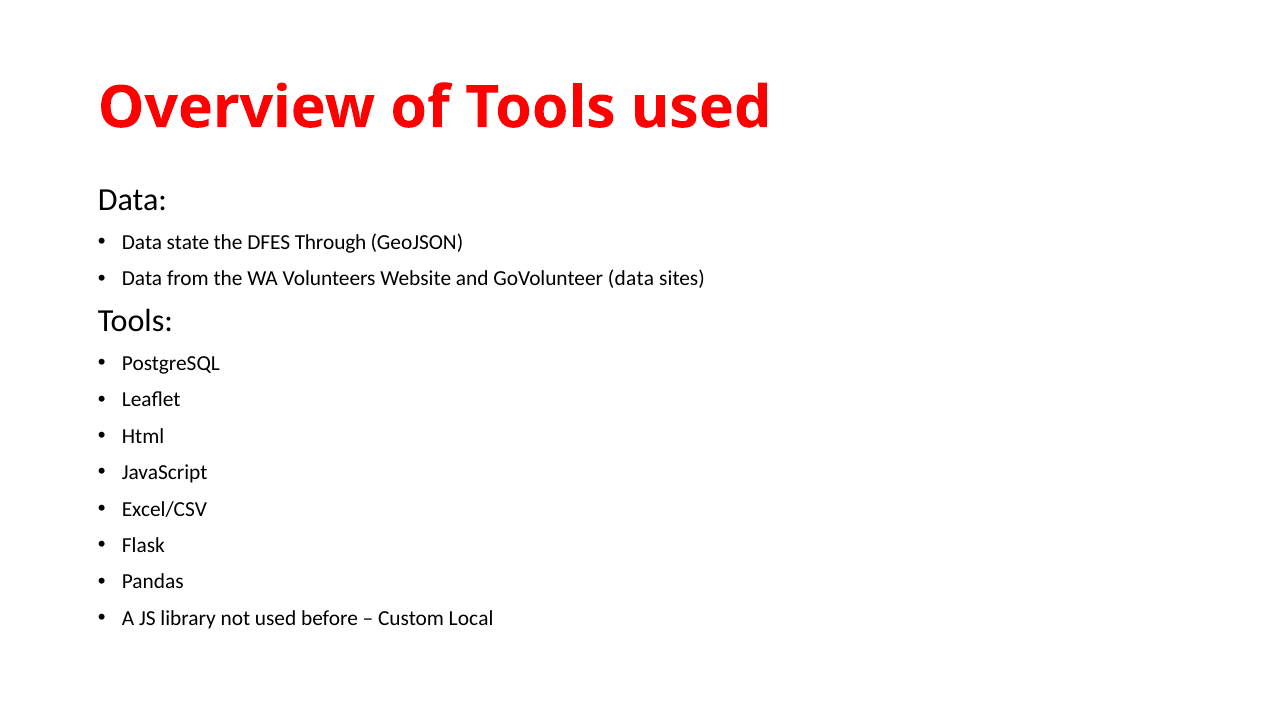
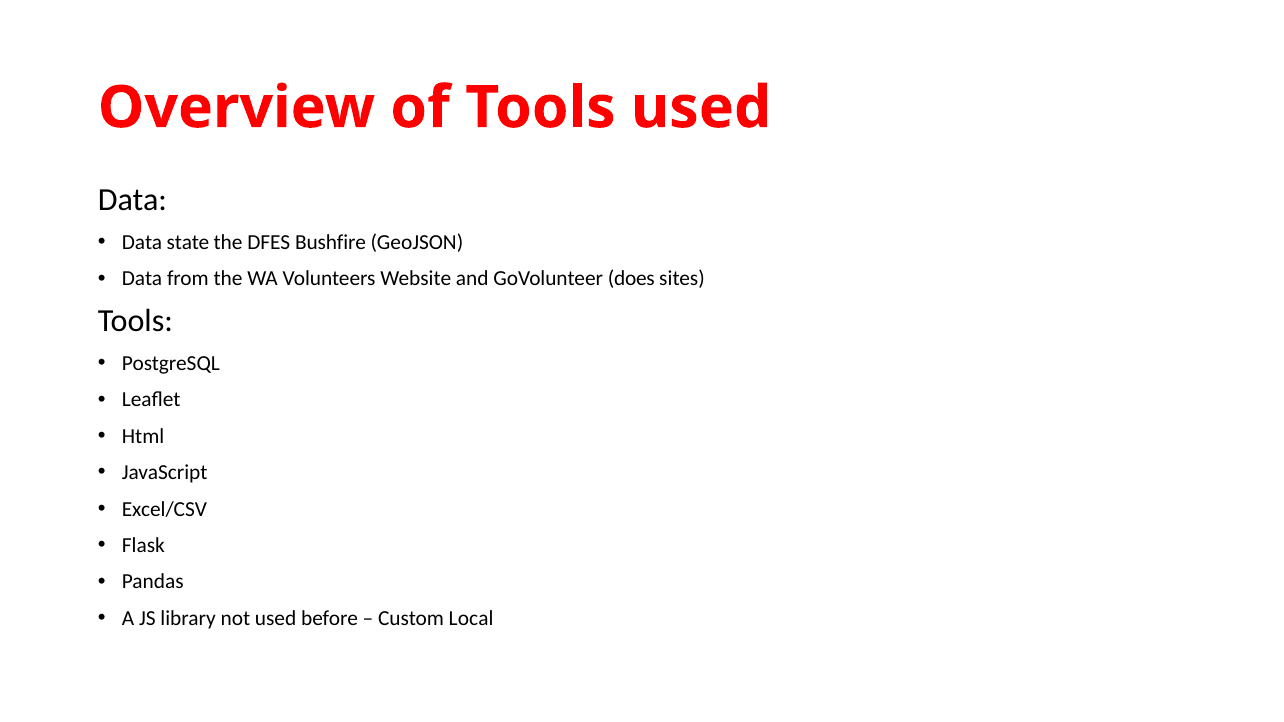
Through: Through -> Bushfire (331, 242)
GoVolunteer data: data -> does (631, 279)
